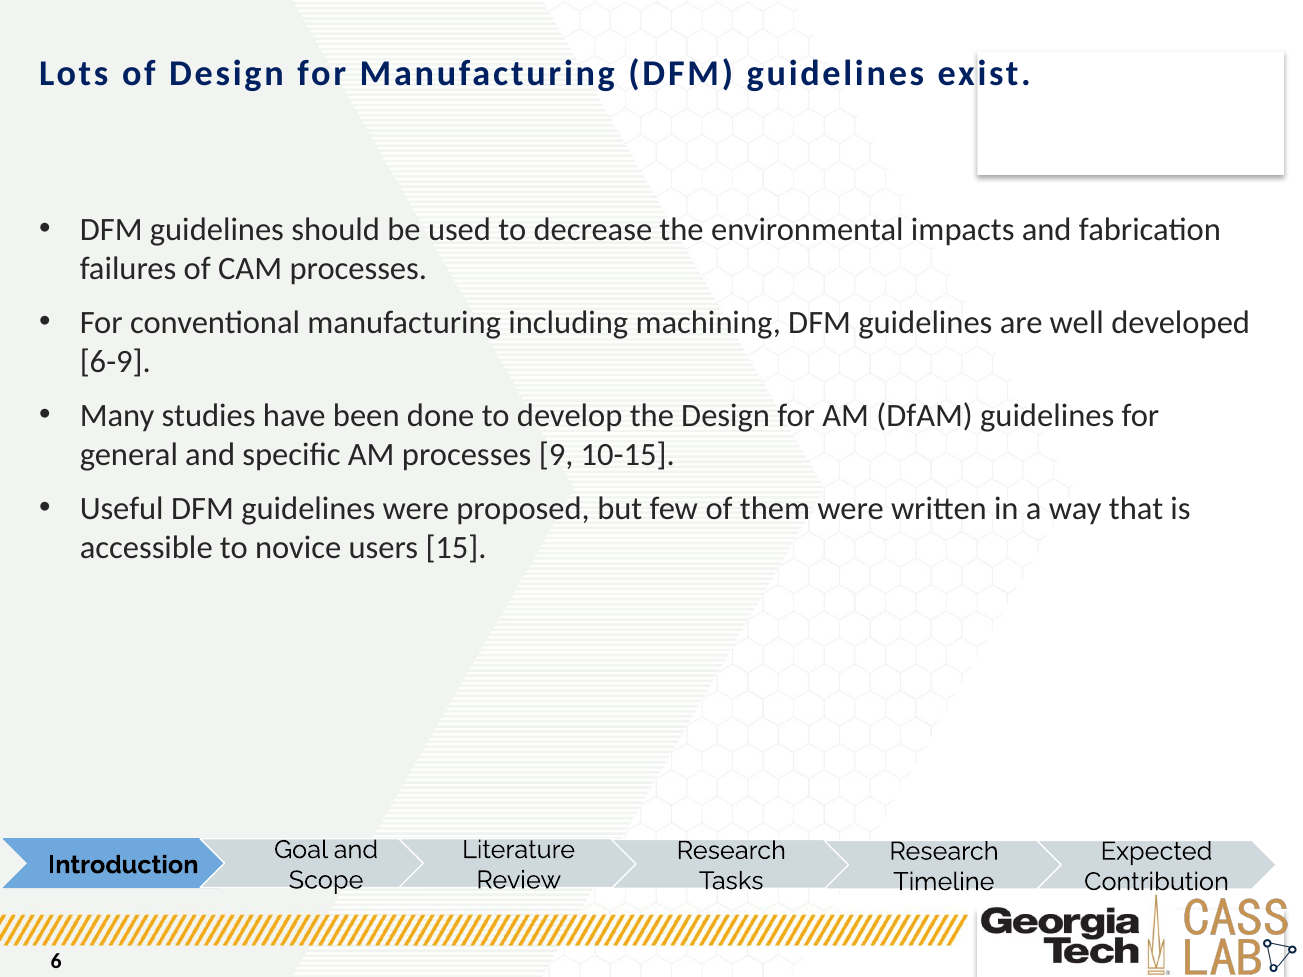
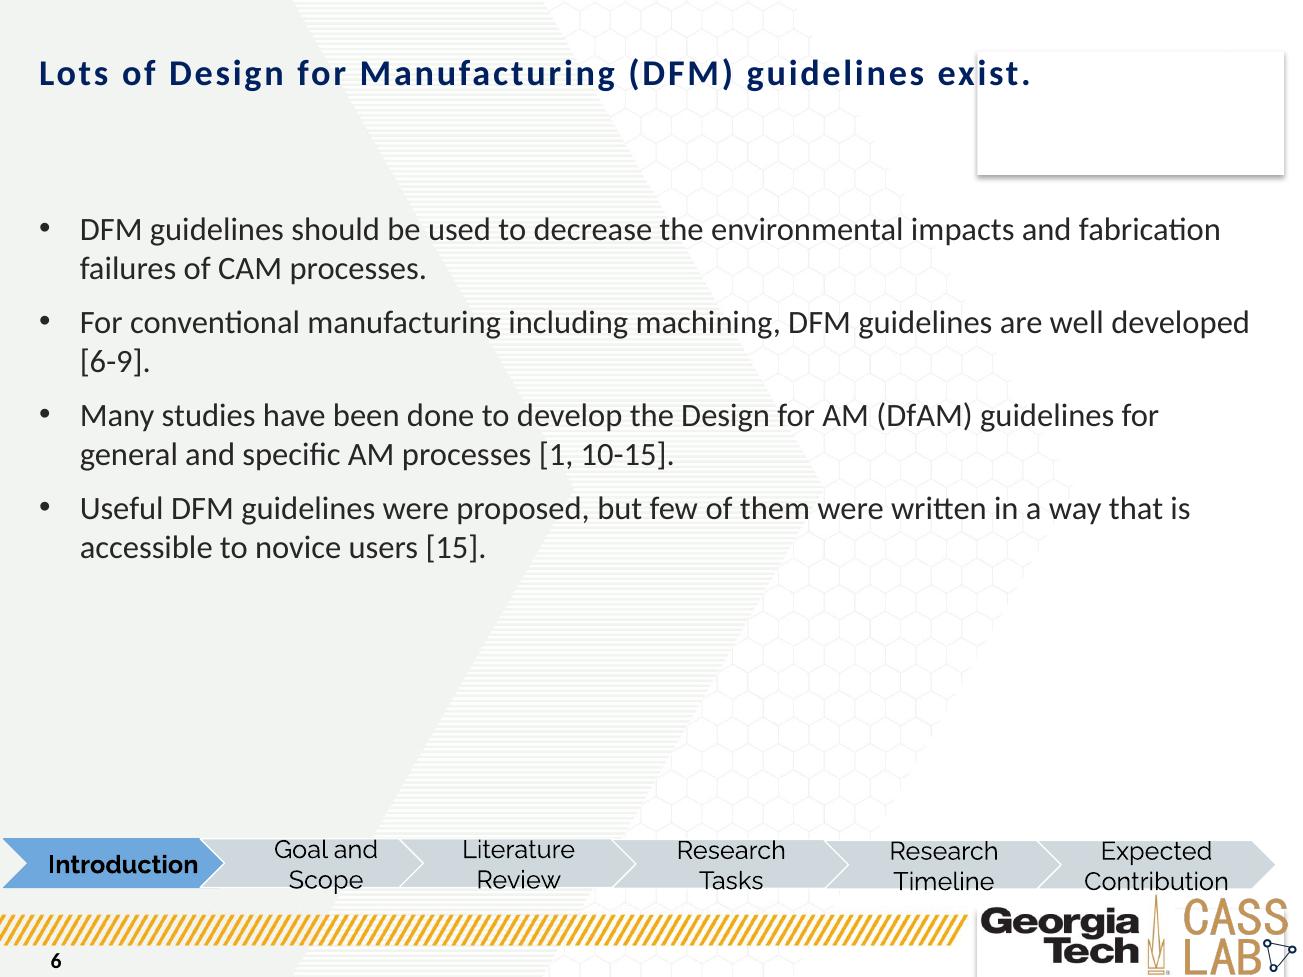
9: 9 -> 1 (556, 455)
